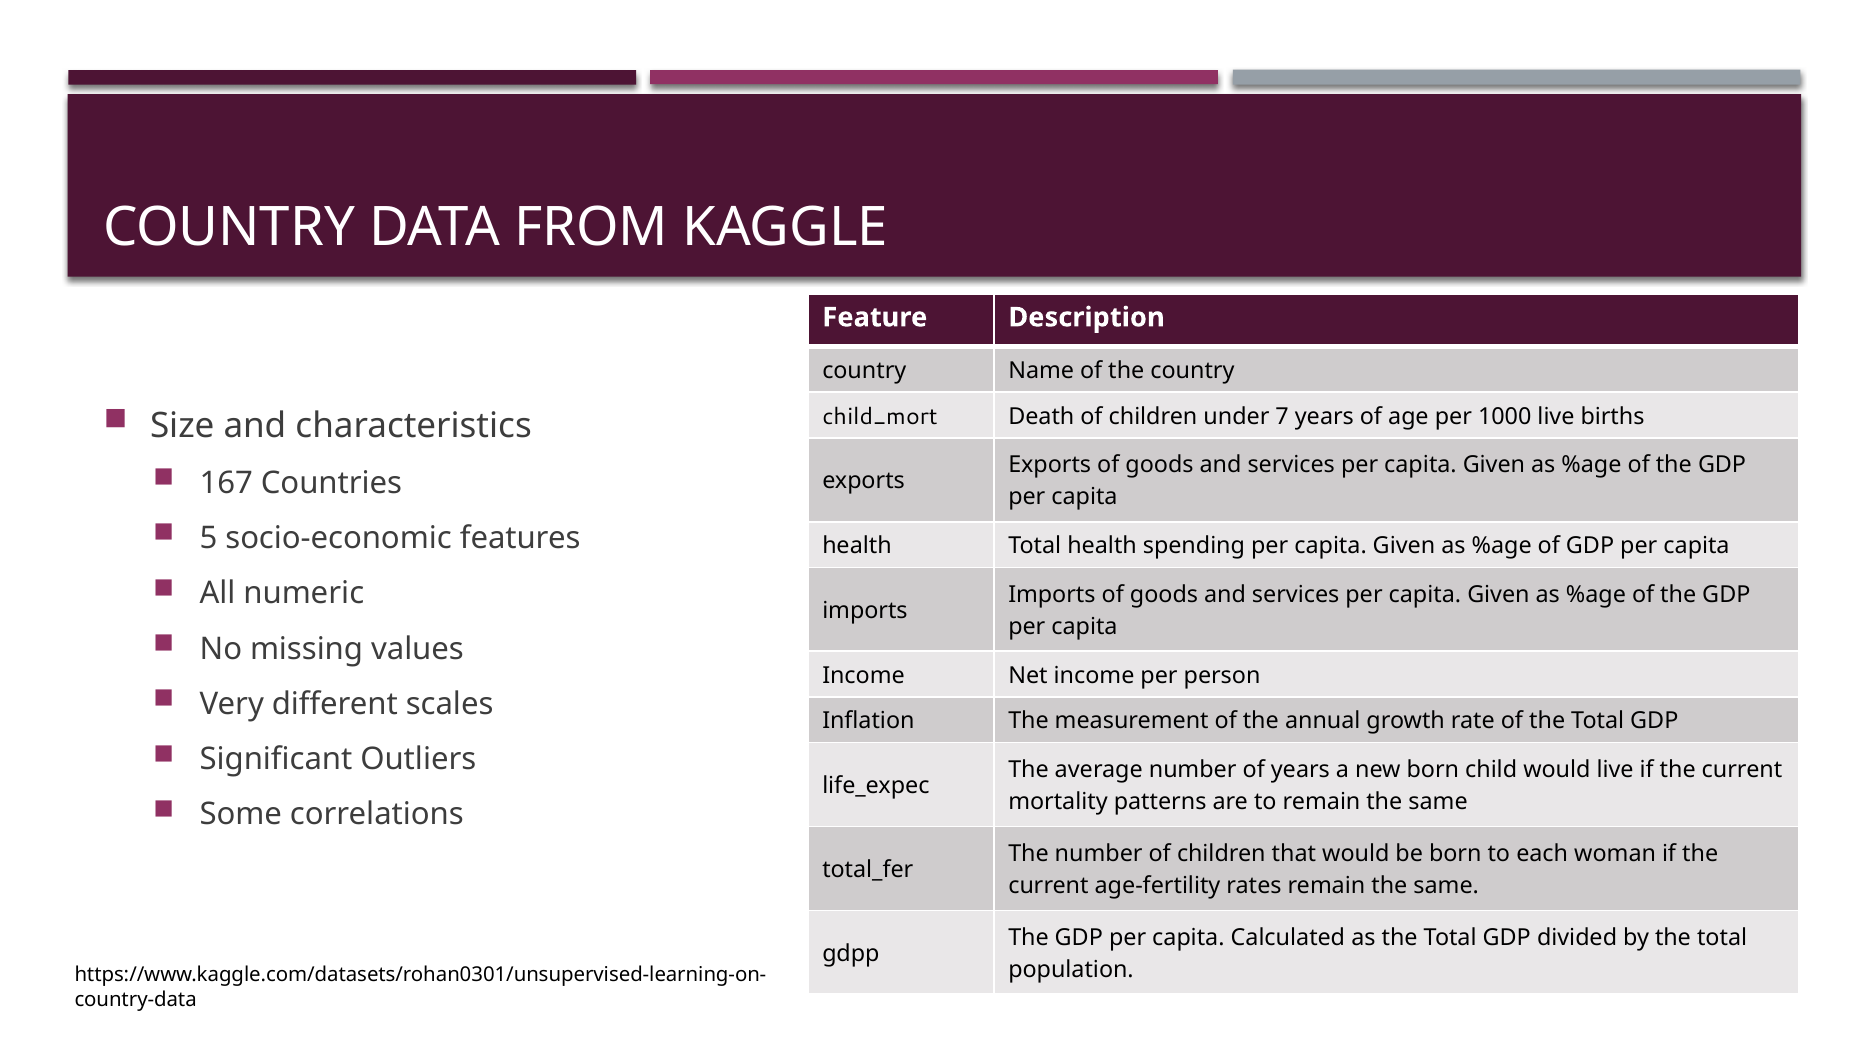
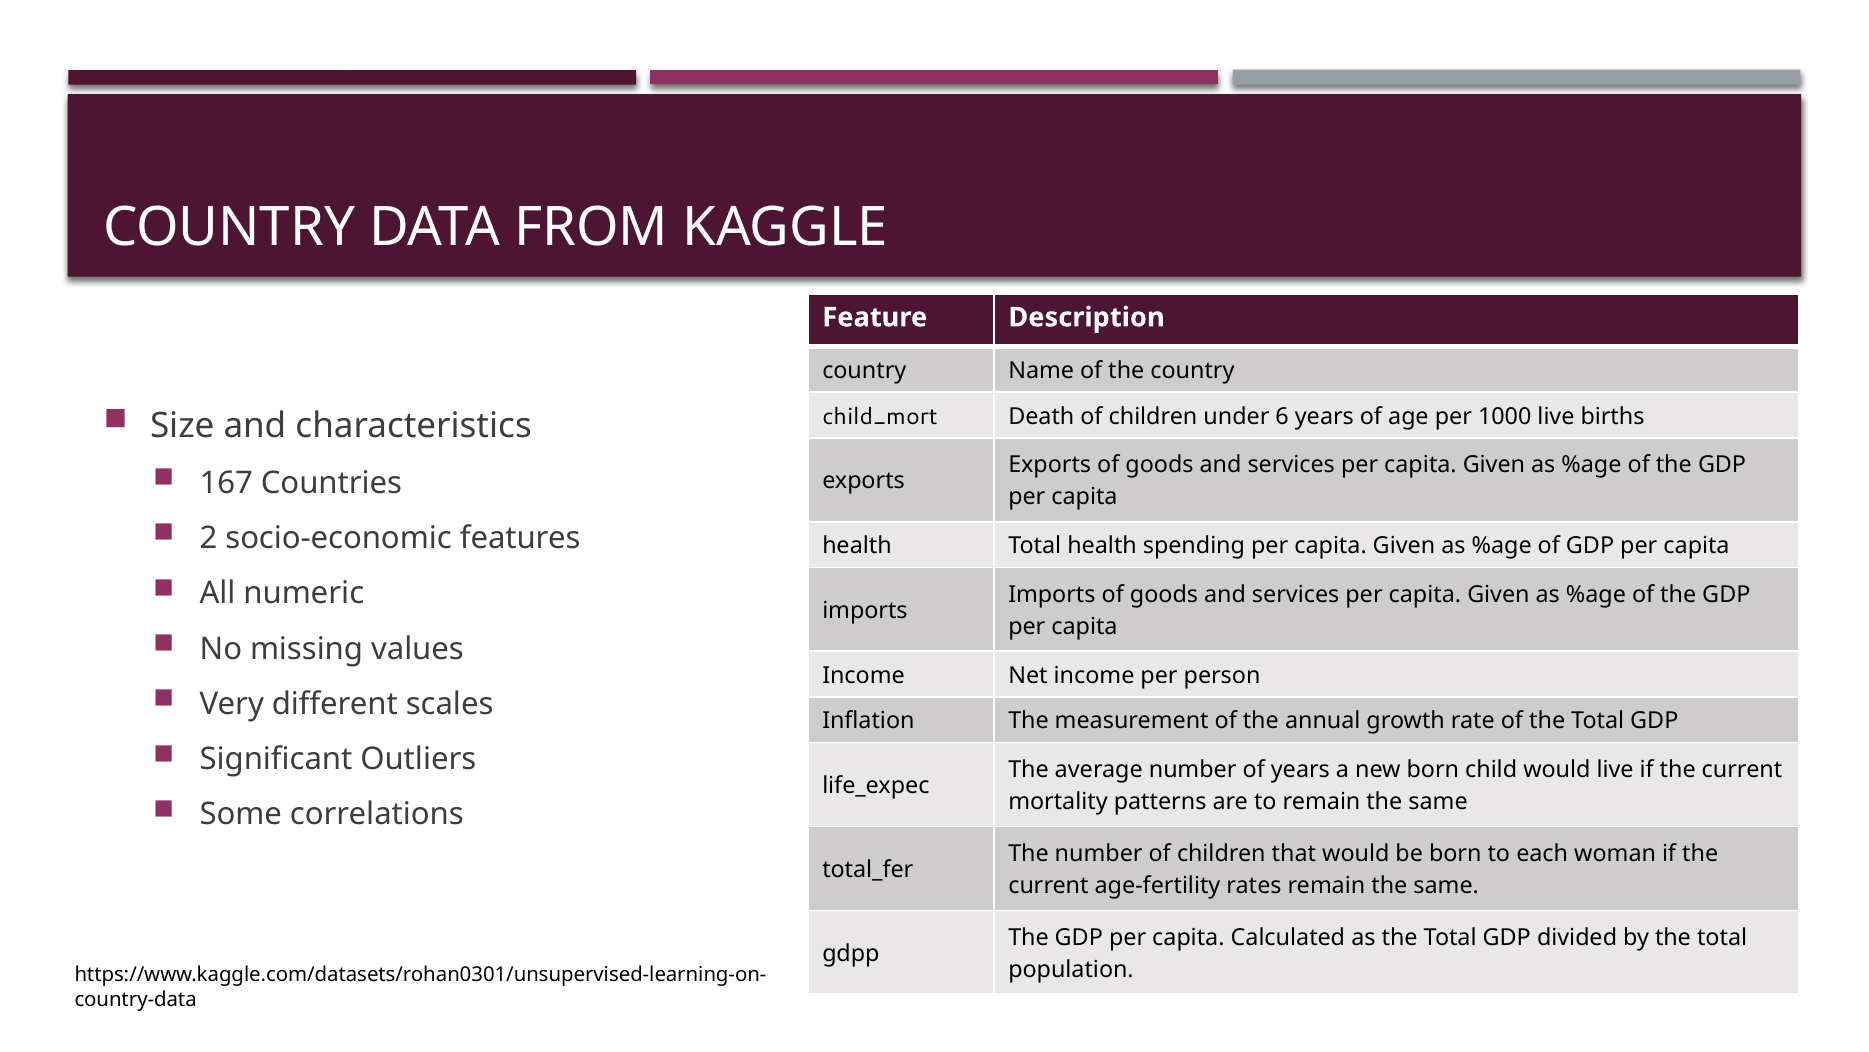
7: 7 -> 6 (1282, 416)
5: 5 -> 2 (209, 538)
